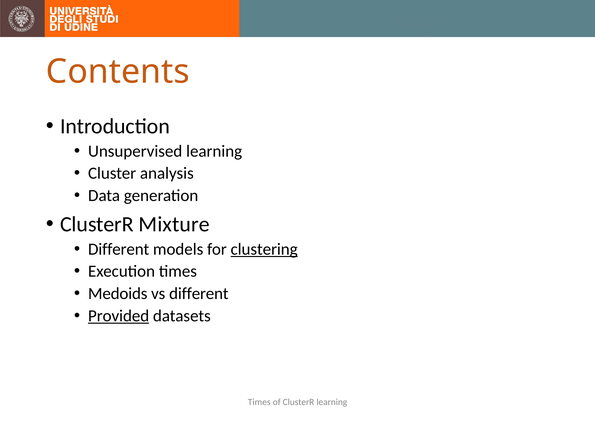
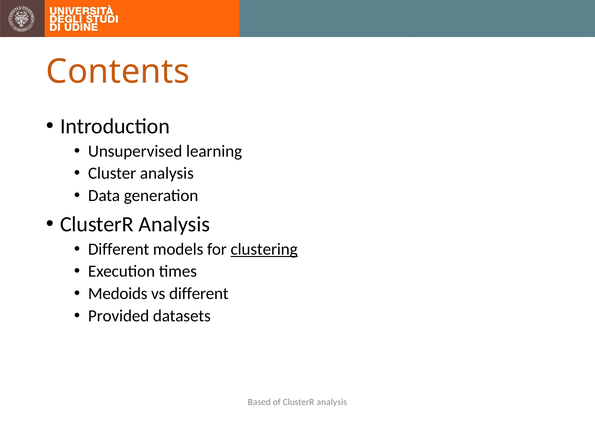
Mixture: Mixture -> Analysis (174, 224)
Provided underline: present -> none (119, 316)
Times: Times -> Based (259, 402)
of ClusterR learning: learning -> analysis (332, 402)
